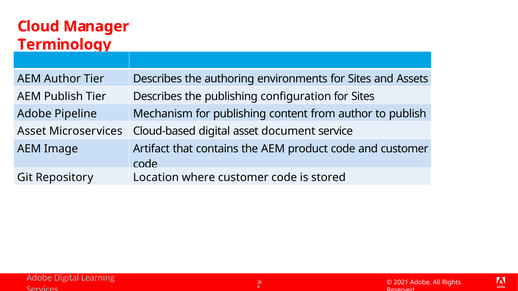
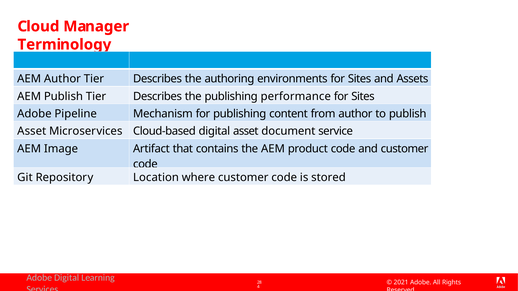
configuration: configuration -> performance (296, 96)
